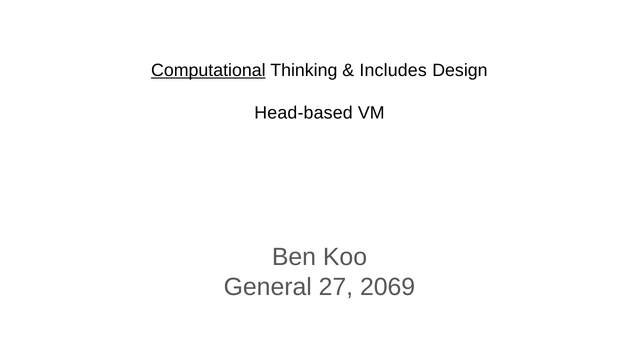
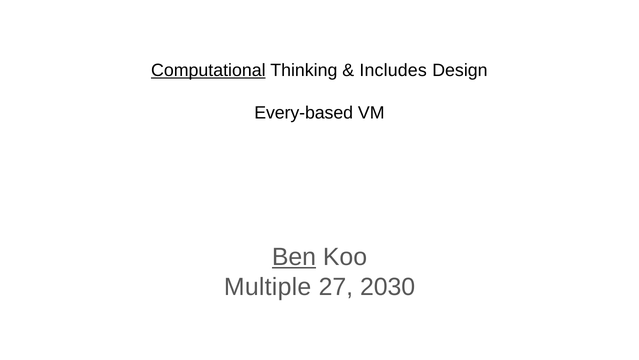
Head-based: Head-based -> Every-based (304, 113)
Ben underline: none -> present (294, 257)
General: General -> Multiple (268, 287)
2069: 2069 -> 2030 (388, 287)
